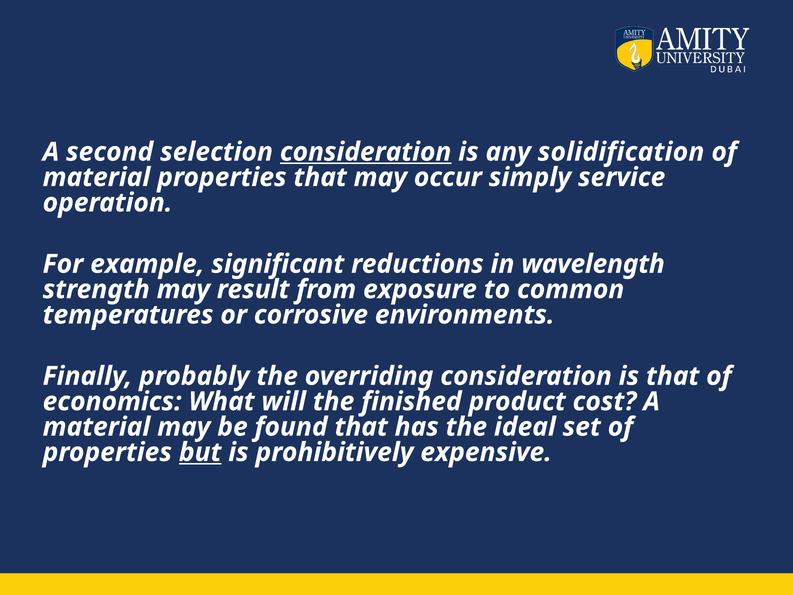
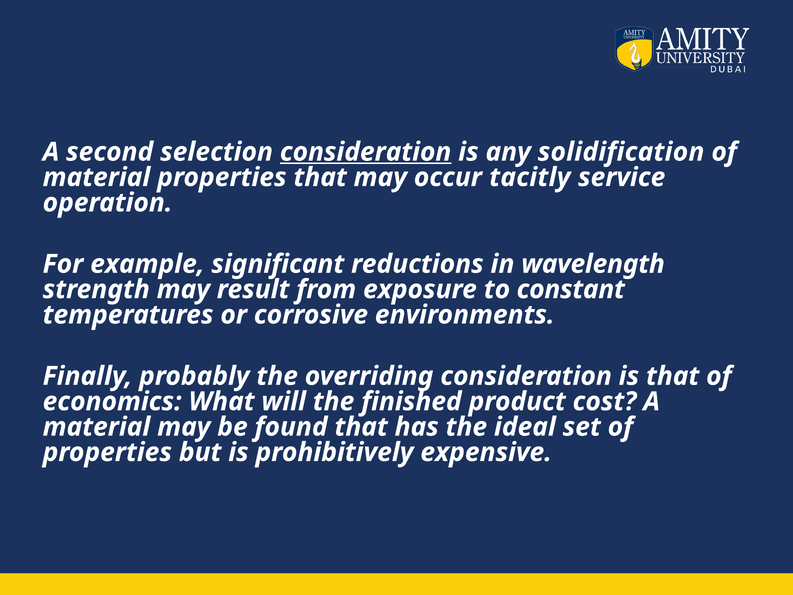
simply: simply -> tacitly (530, 177)
common: common -> constant (571, 289)
but underline: present -> none (200, 452)
